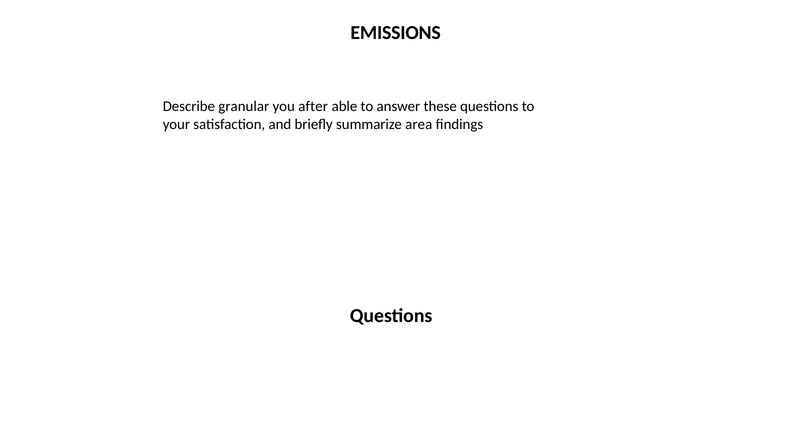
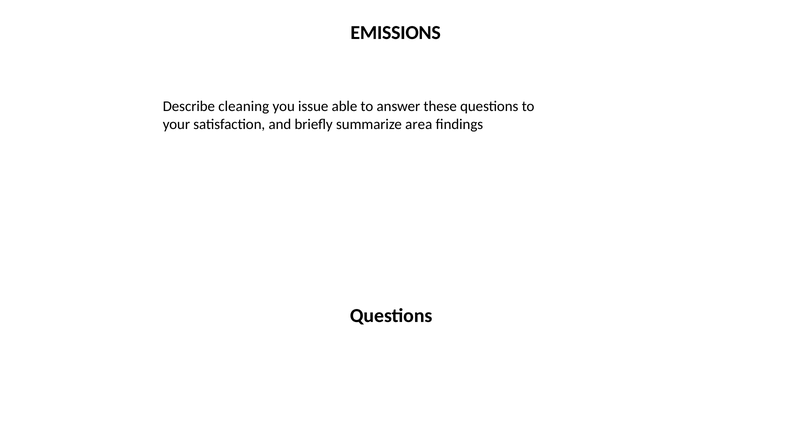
granular: granular -> cleaning (244, 107)
after: after -> issue (313, 107)
